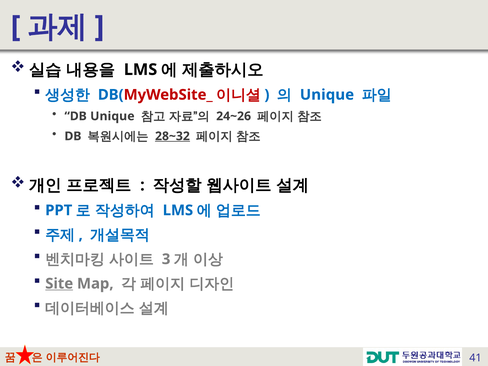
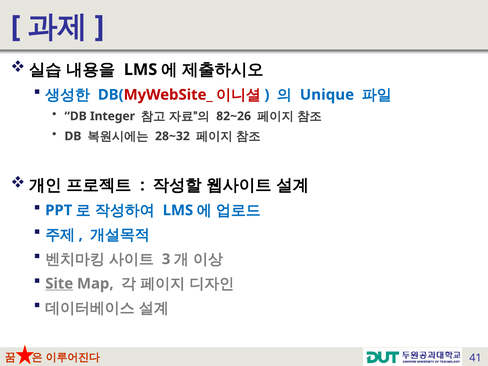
DB Unique: Unique -> Integer (112, 116)
24~26: 24~26 -> 82~26 (234, 116)
28~32 underline: present -> none (172, 136)
